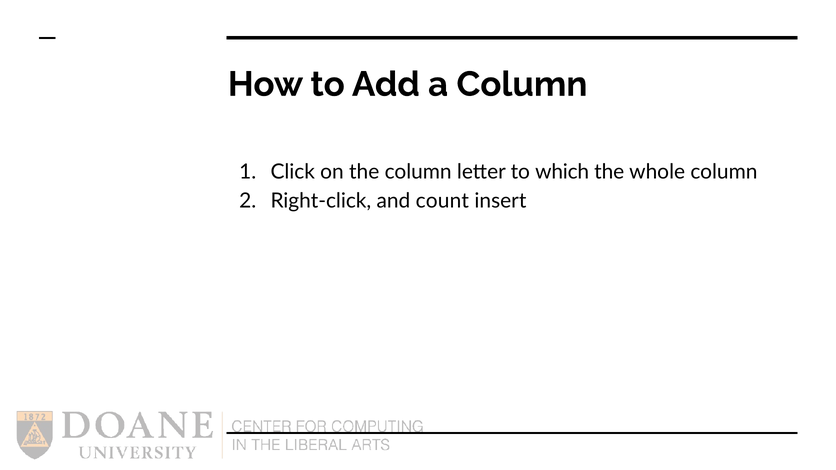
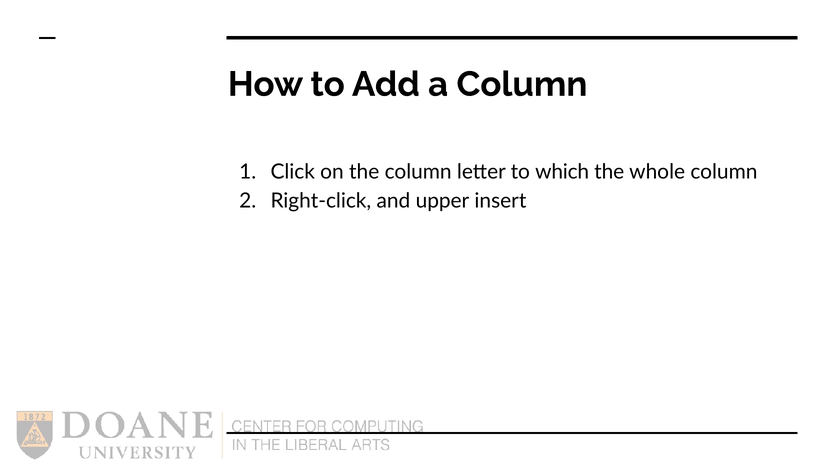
count: count -> upper (442, 201)
